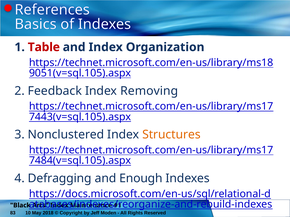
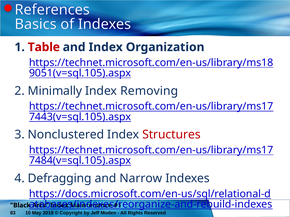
Feedback: Feedback -> Minimally (55, 91)
Structures colour: orange -> red (171, 135)
Enough: Enough -> Narrow (141, 179)
